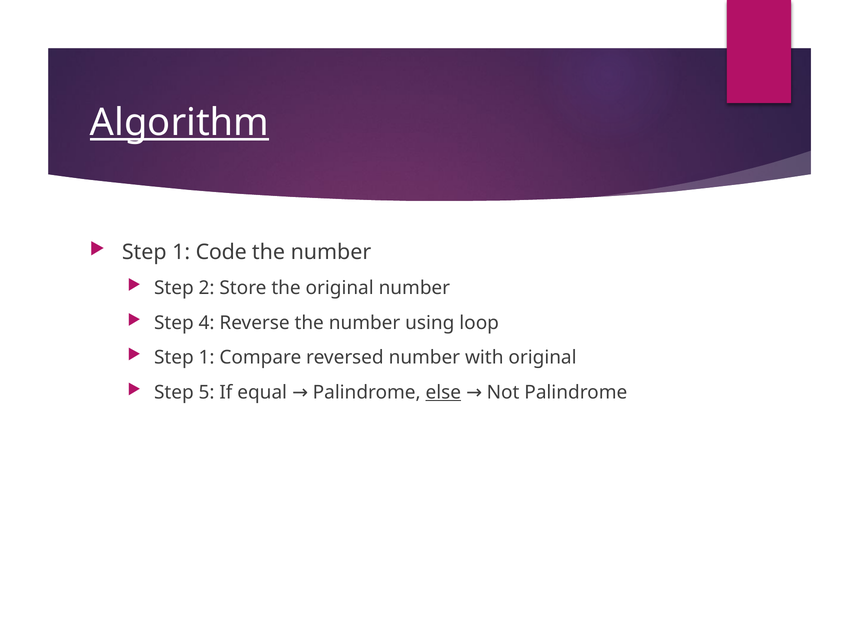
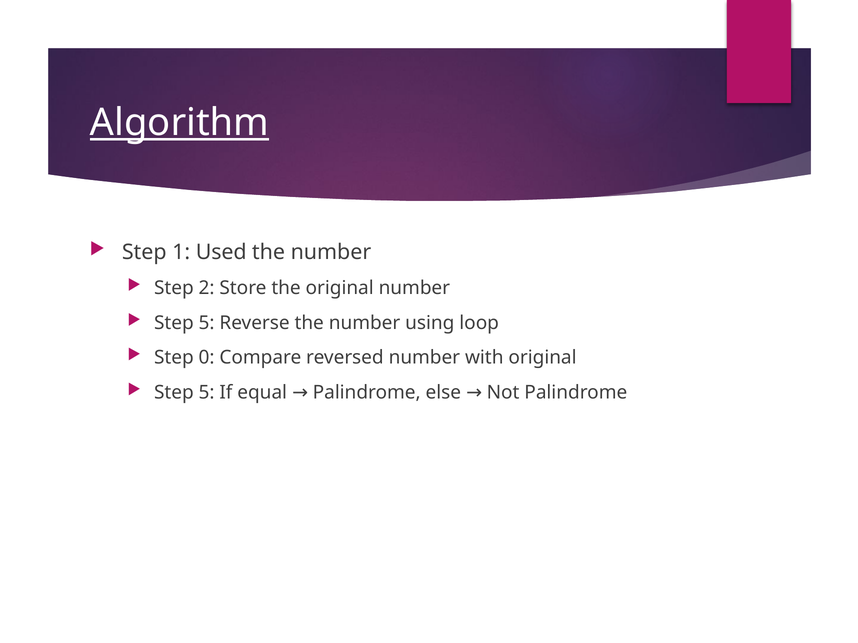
Code: Code -> Used (221, 252)
4: 4 -> 5 (207, 323)
1: 1 -> 0 (207, 358)
else underline: present -> none (443, 393)
